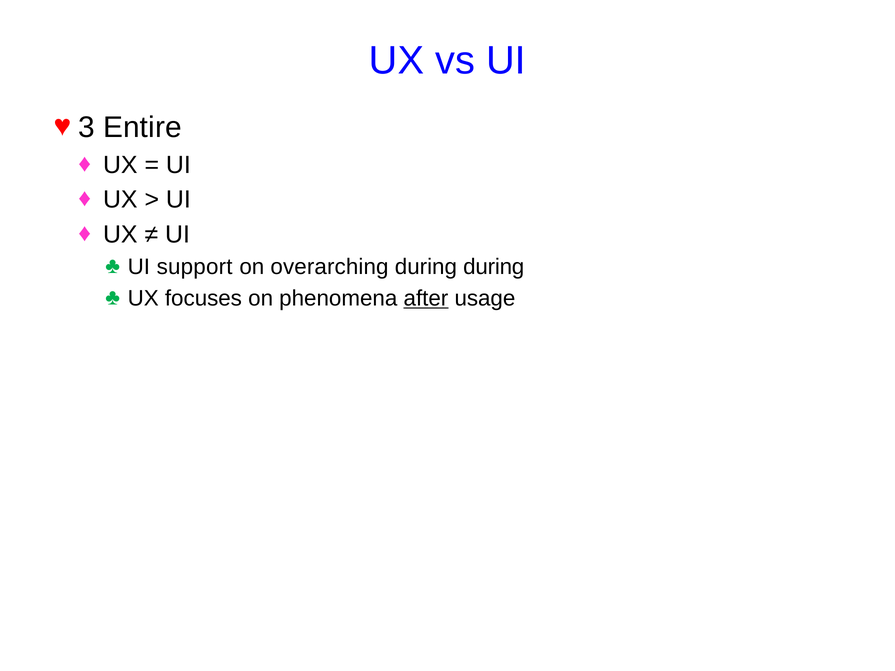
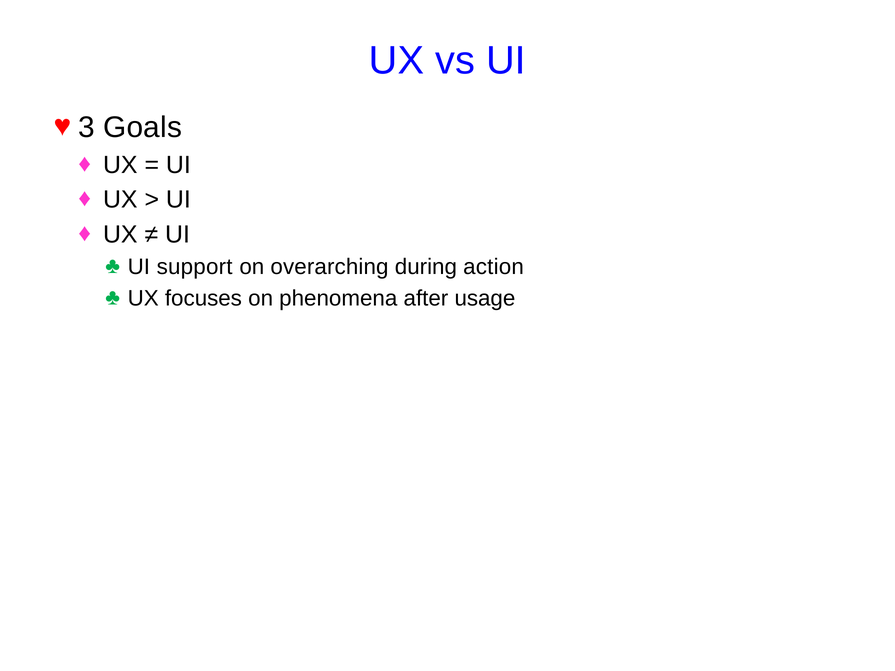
Entire: Entire -> Goals (143, 128)
during during: during -> action (494, 267)
after underline: present -> none (426, 299)
